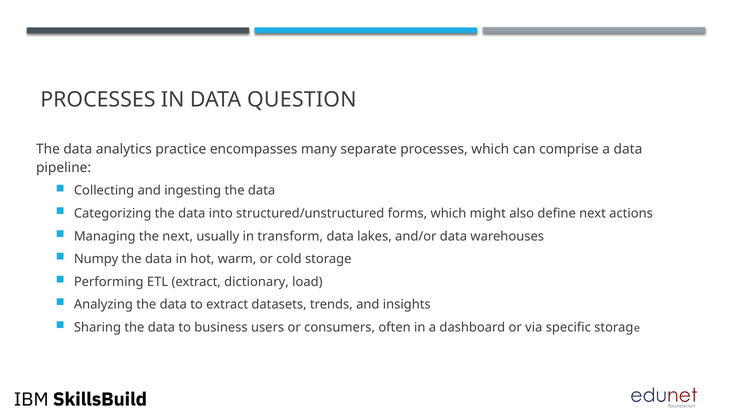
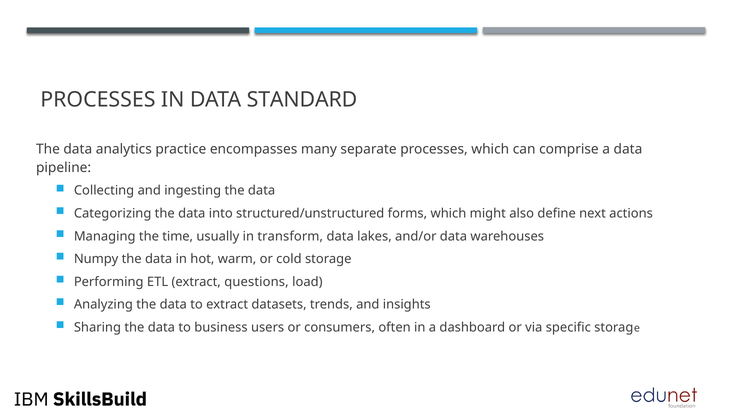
QUESTION: QUESTION -> STANDARD (302, 99)
the next: next -> time (178, 236)
dictionary: dictionary -> questions (256, 282)
